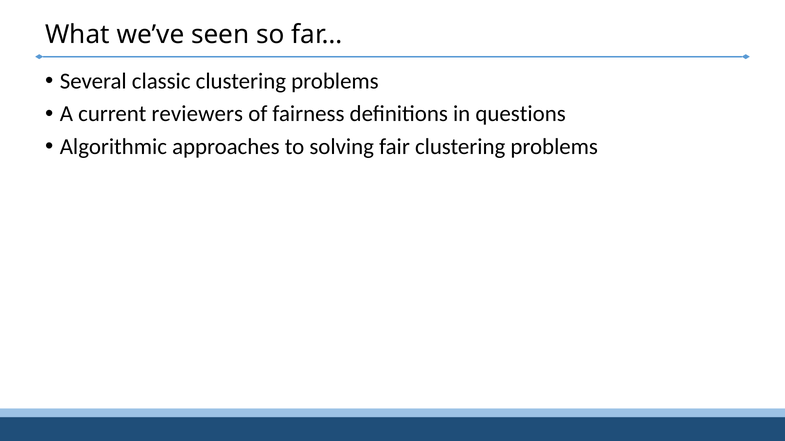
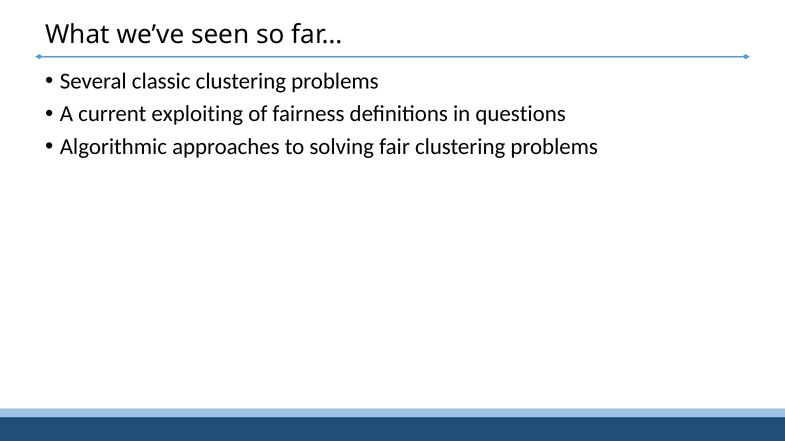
reviewers: reviewers -> exploiting (197, 114)
